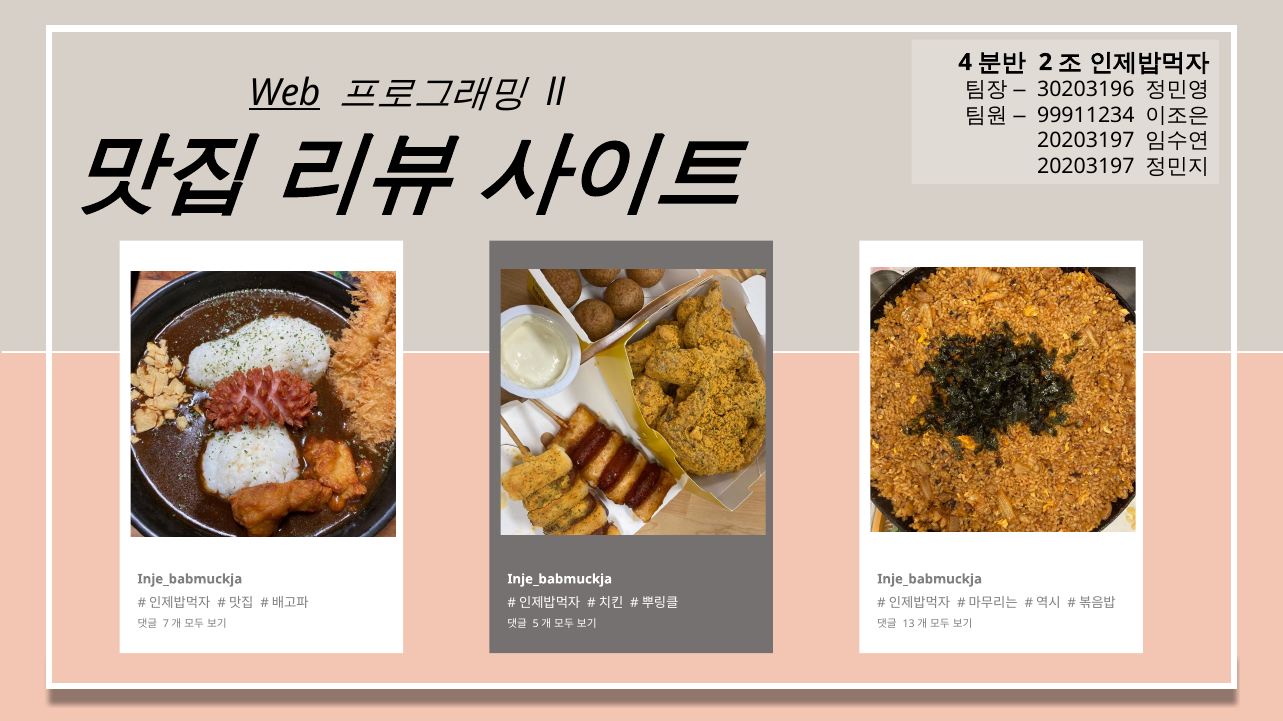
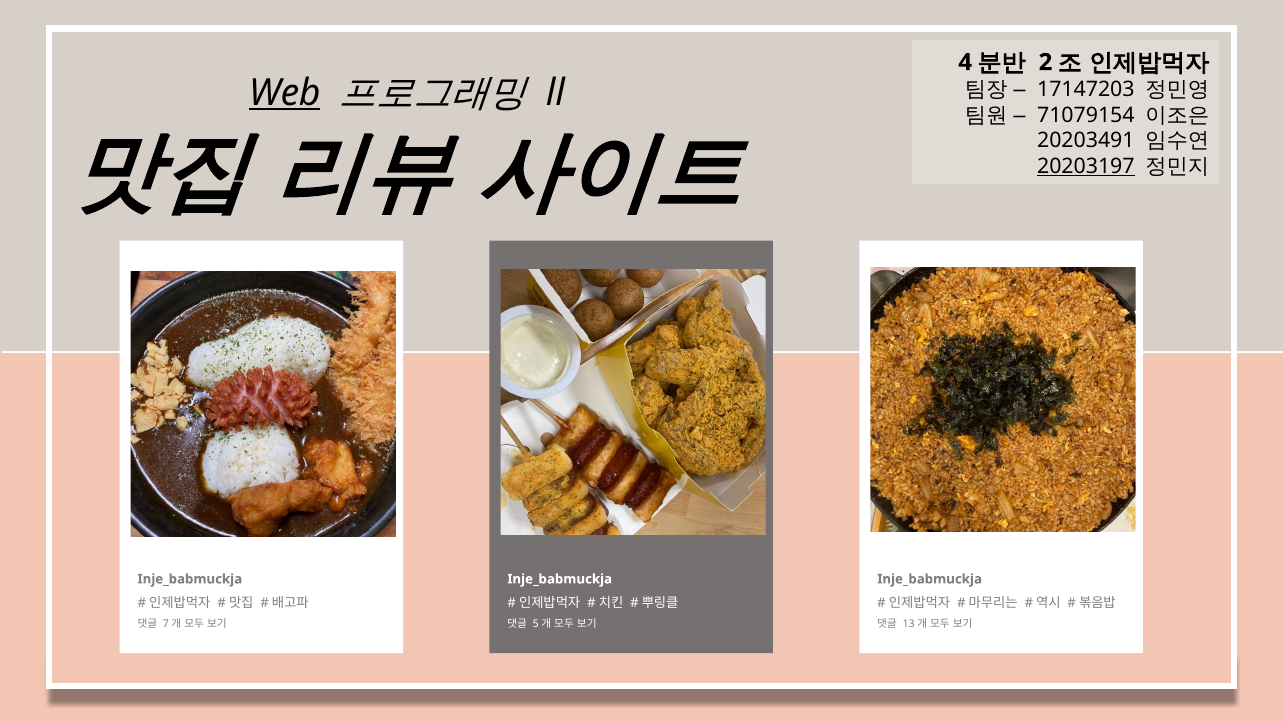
30203196: 30203196 -> 17147203 (1086, 89)
99911234: 99911234 -> 71079154 (1086, 115)
20203197: 20203197 -> 20203491 (1086, 141)
20203197 underline: none -> present (1086, 166)
